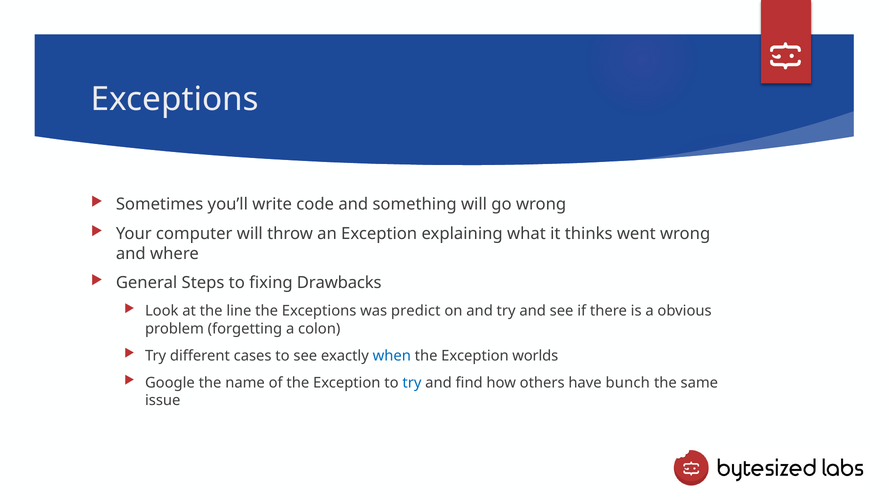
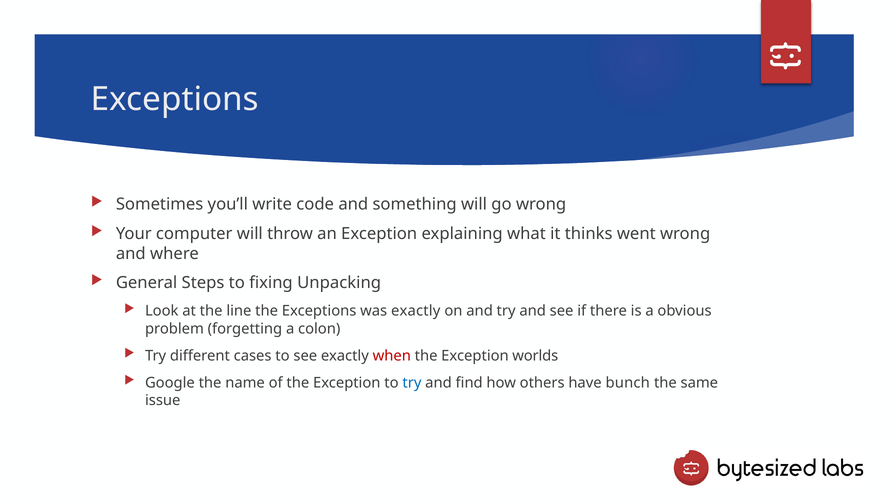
Drawbacks: Drawbacks -> Unpacking (339, 283)
was predict: predict -> exactly (416, 311)
when colour: blue -> red (392, 356)
